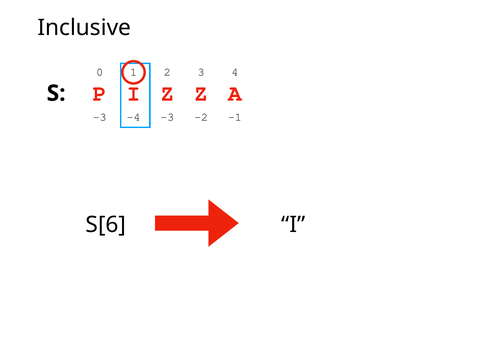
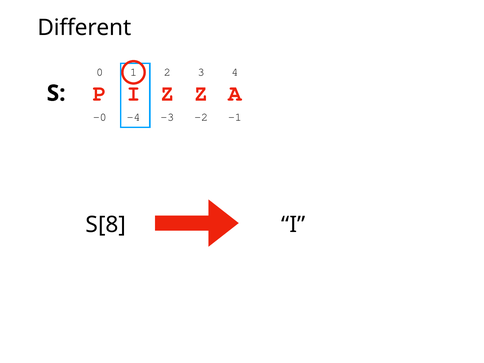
Inclusive: Inclusive -> Different (84, 28)
-3: -3 -> -0 (100, 117)
S[6: S[6 -> S[8 (106, 225)
